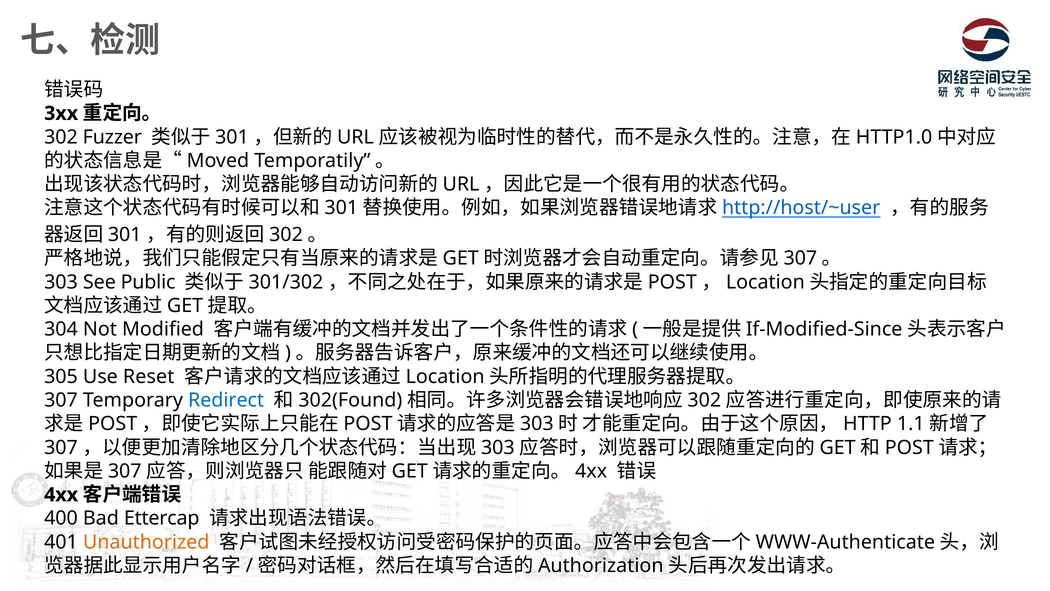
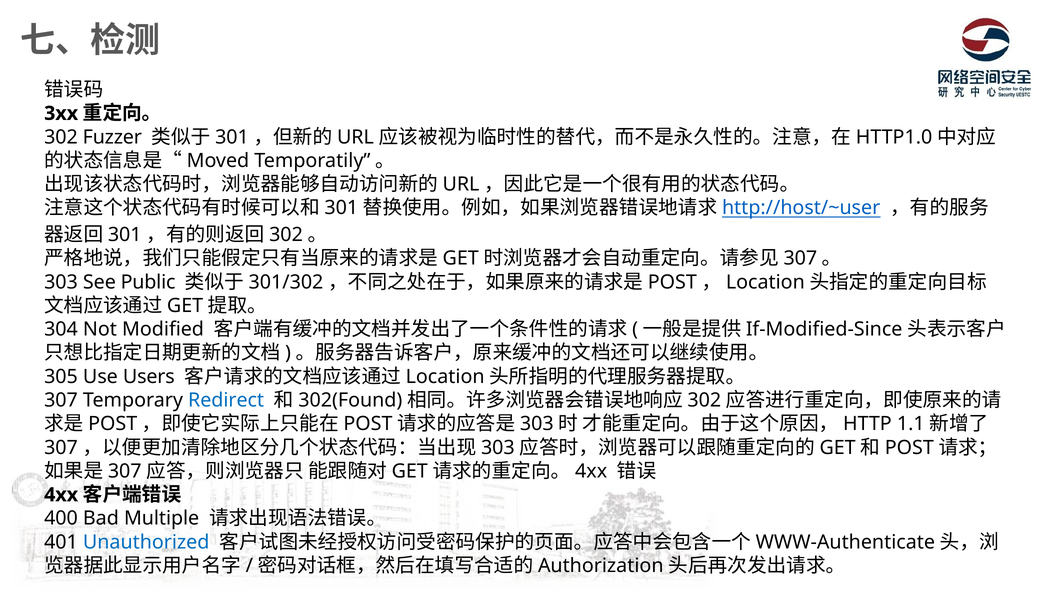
Reset: Reset -> Users (149, 376)
Ettercap: Ettercap -> Multiple (162, 518)
Unauthorized colour: orange -> blue (146, 542)
